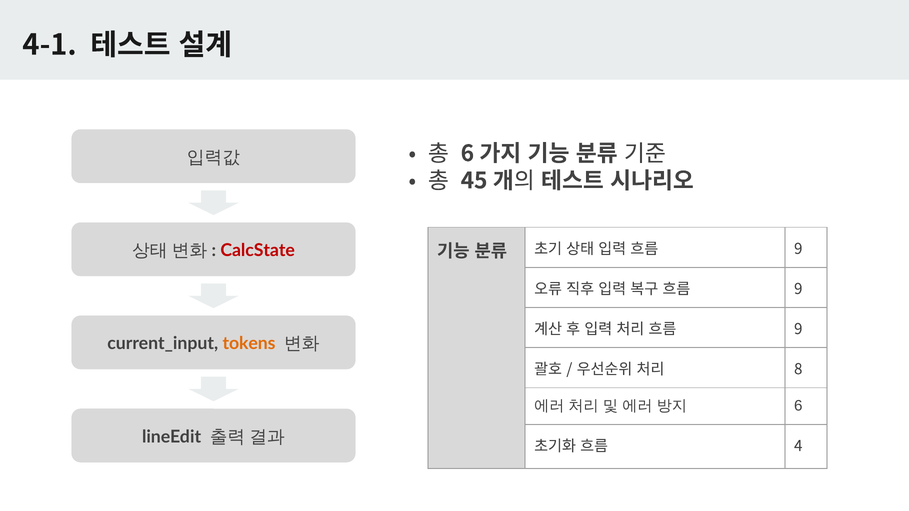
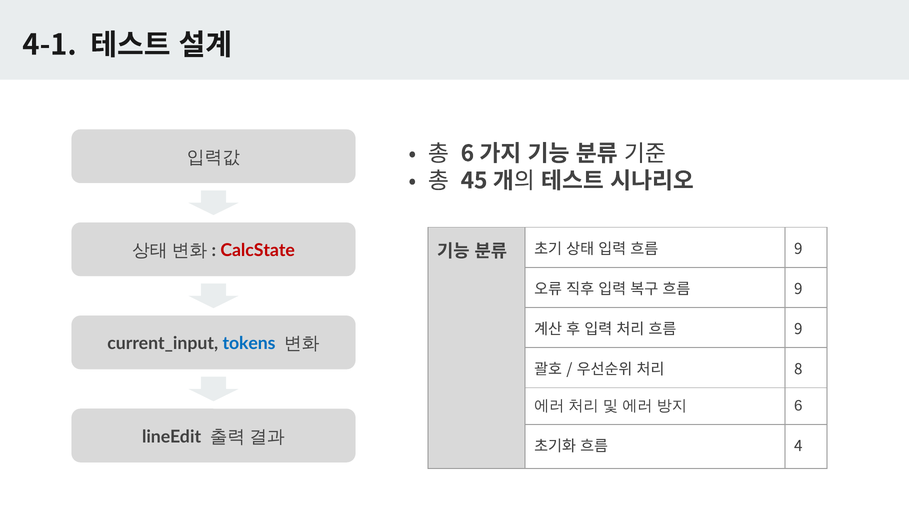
tokens colour: orange -> blue (249, 344)
